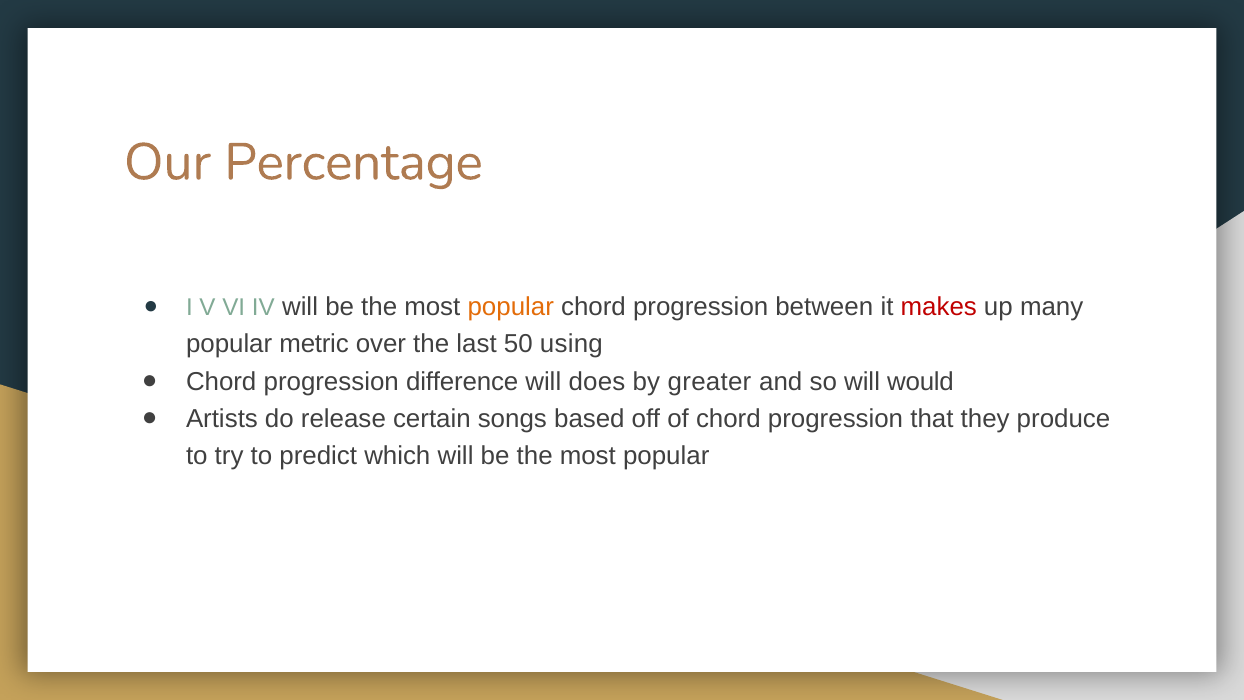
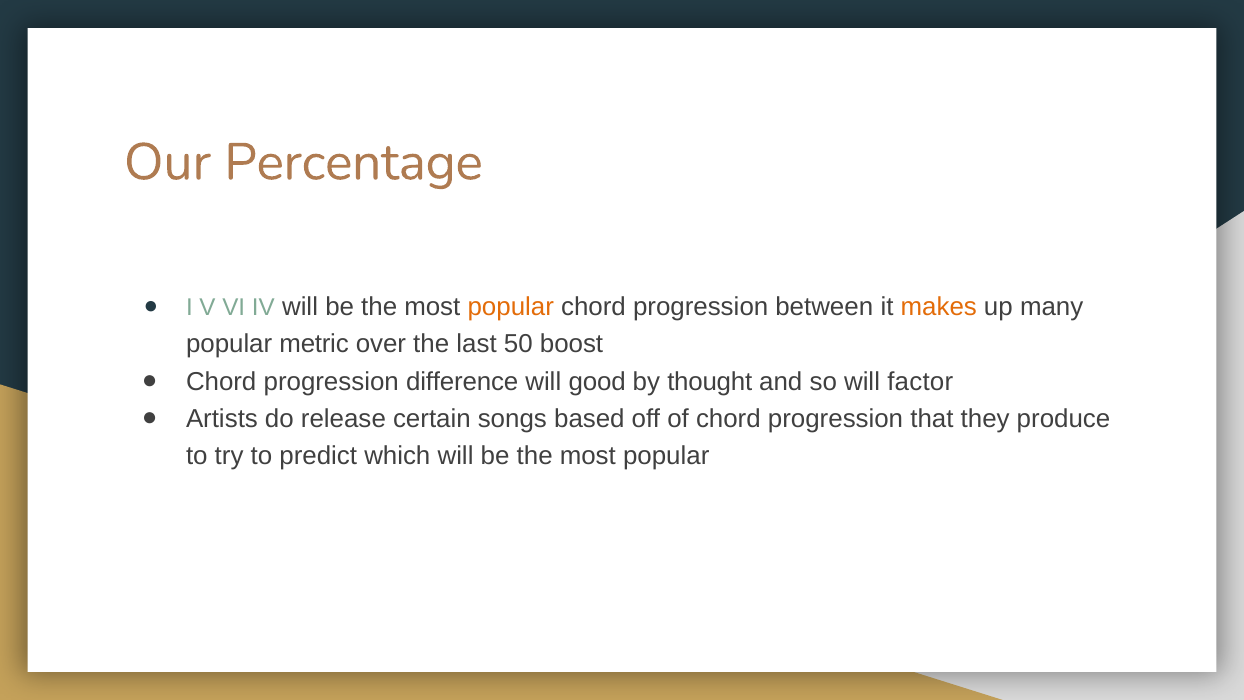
makes colour: red -> orange (939, 307)
using: using -> boost (572, 344)
does: does -> good (597, 381)
greater: greater -> thought (710, 381)
would: would -> factor (920, 381)
